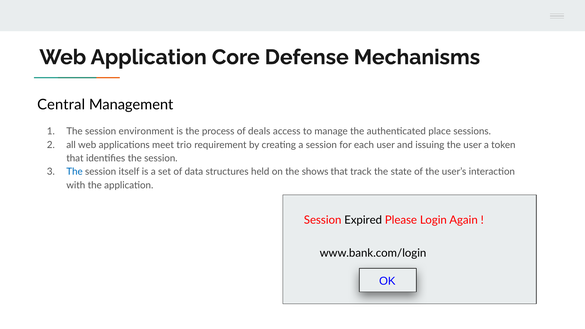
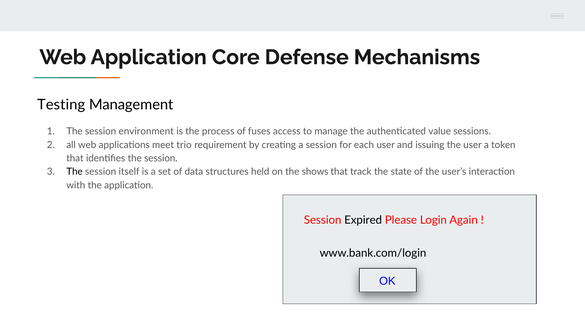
Central: Central -> Testing (61, 105)
deals: deals -> fuses (259, 131)
place: place -> value (440, 131)
The colour: blue -> black (75, 172)
